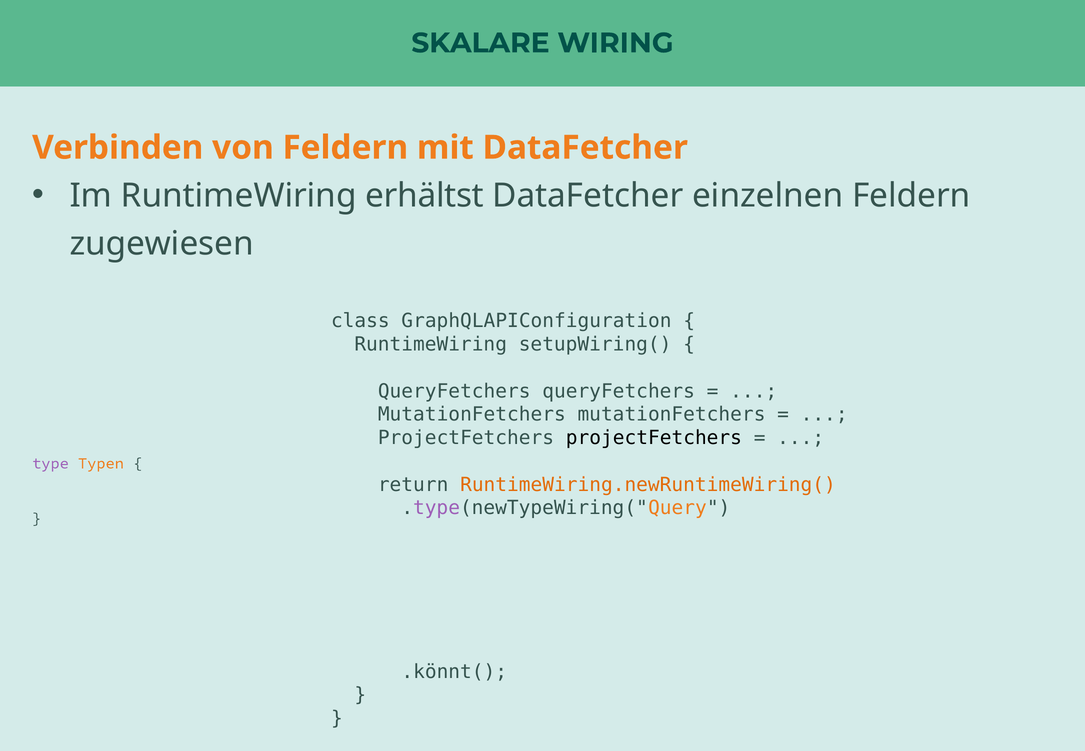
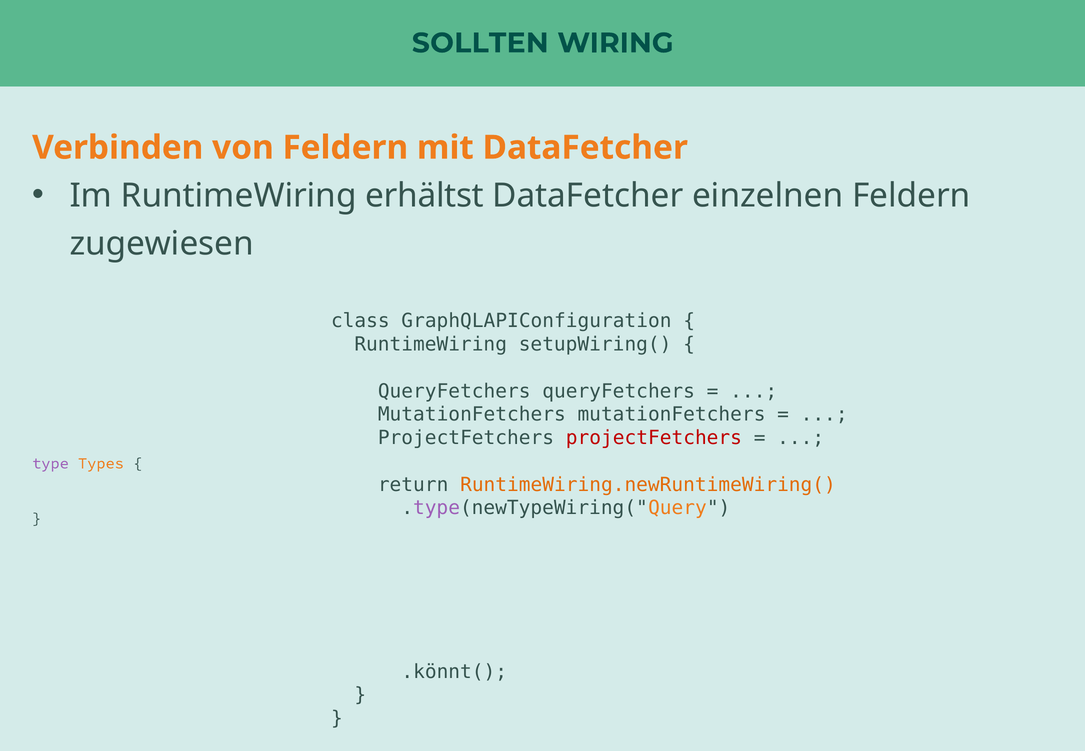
SKALARE: SKALARE -> SOLLTEN (480, 43)
projectFetchers colour: black -> red (654, 438)
Typen: Typen -> Types (101, 463)
